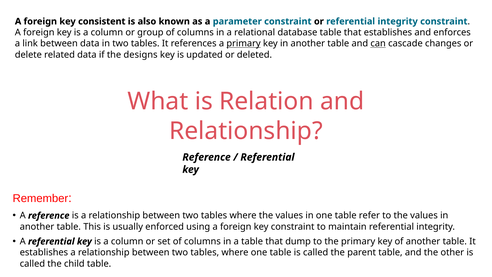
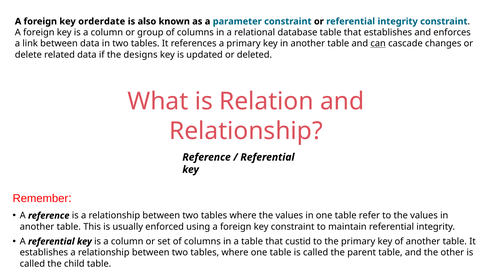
consistent: consistent -> orderdate (102, 21)
primary underline: present -> none (244, 44)
dump: dump -> custid (298, 241)
